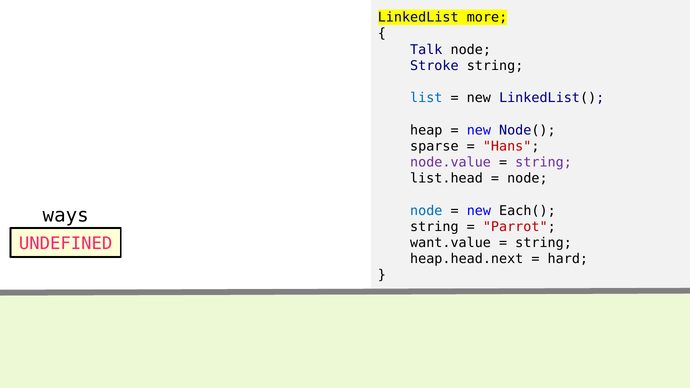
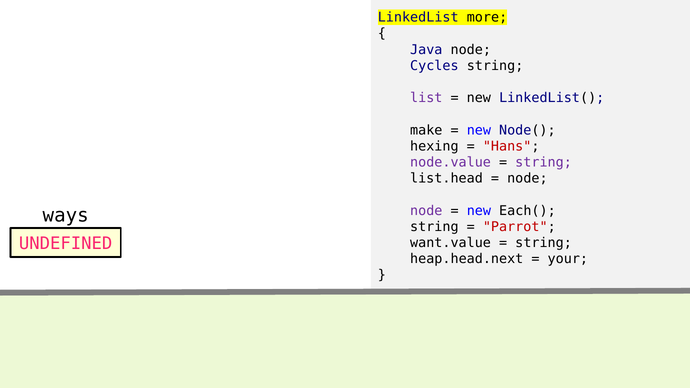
Talk: Talk -> Java (426, 50)
Stroke: Stroke -> Cycles (434, 66)
list colour: blue -> purple (426, 98)
heap: heap -> make (426, 130)
sparse: sparse -> hexing (434, 146)
node colour: blue -> purple (426, 211)
hard: hard -> your (568, 259)
